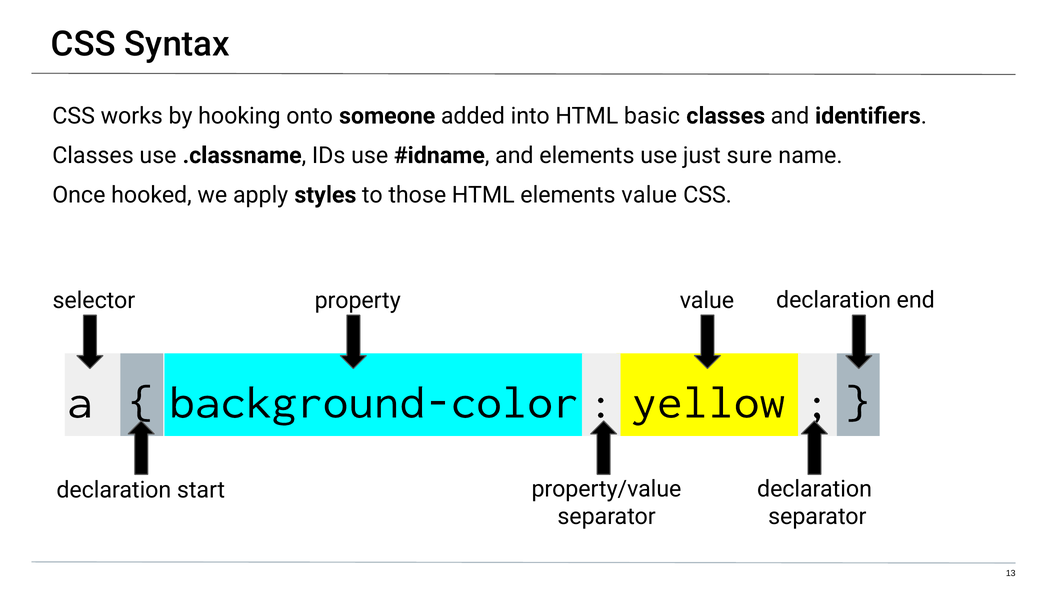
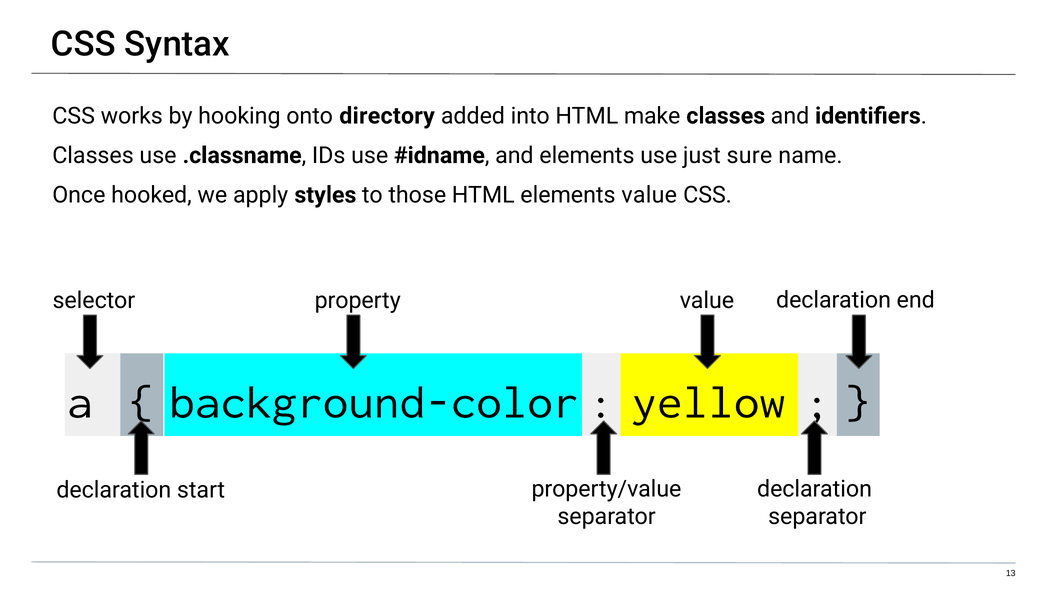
someone: someone -> directory (387, 116)
basic: basic -> make (652, 116)
